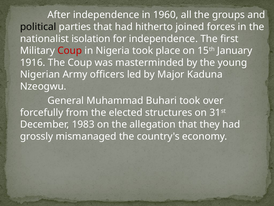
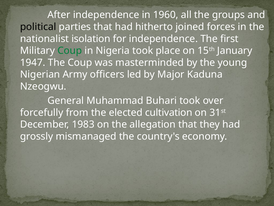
Coup colour: red -> green (70, 51)
1916: 1916 -> 1947 (33, 62)
structures: structures -> cultivation (169, 112)
